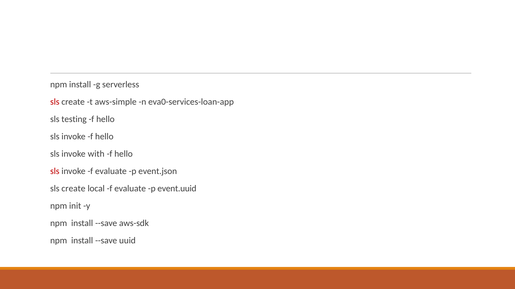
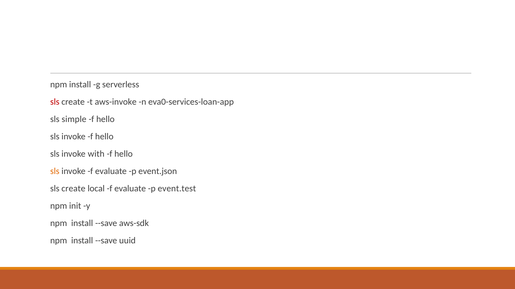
aws-simple: aws-simple -> aws-invoke (116, 102)
testing: testing -> simple (74, 119)
sls colour: red -> orange (55, 172)
event.uuid: event.uuid -> event.test (177, 189)
